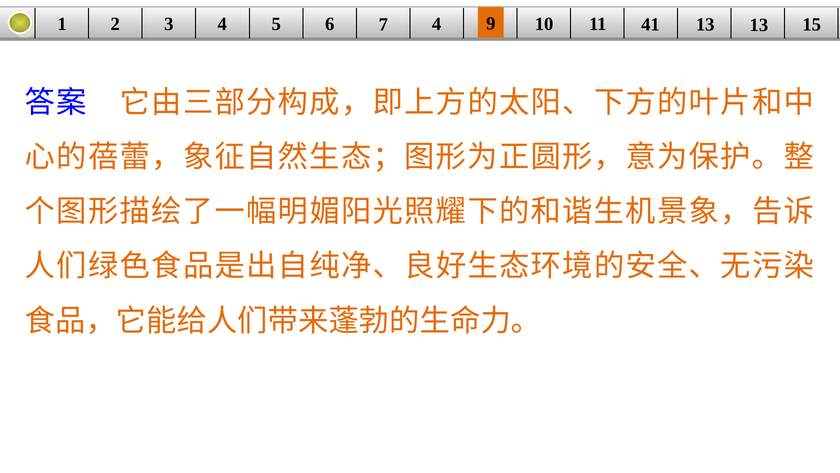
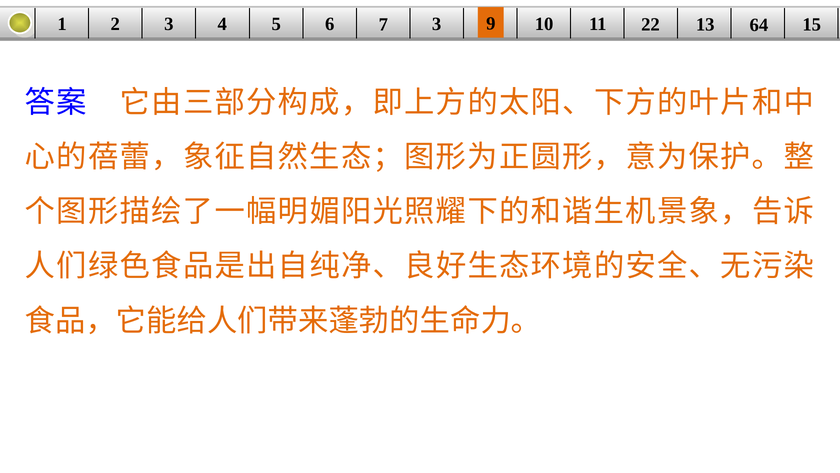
7 4: 4 -> 3 (437, 24)
41: 41 -> 22 (650, 24)
13 13: 13 -> 64 (759, 25)
